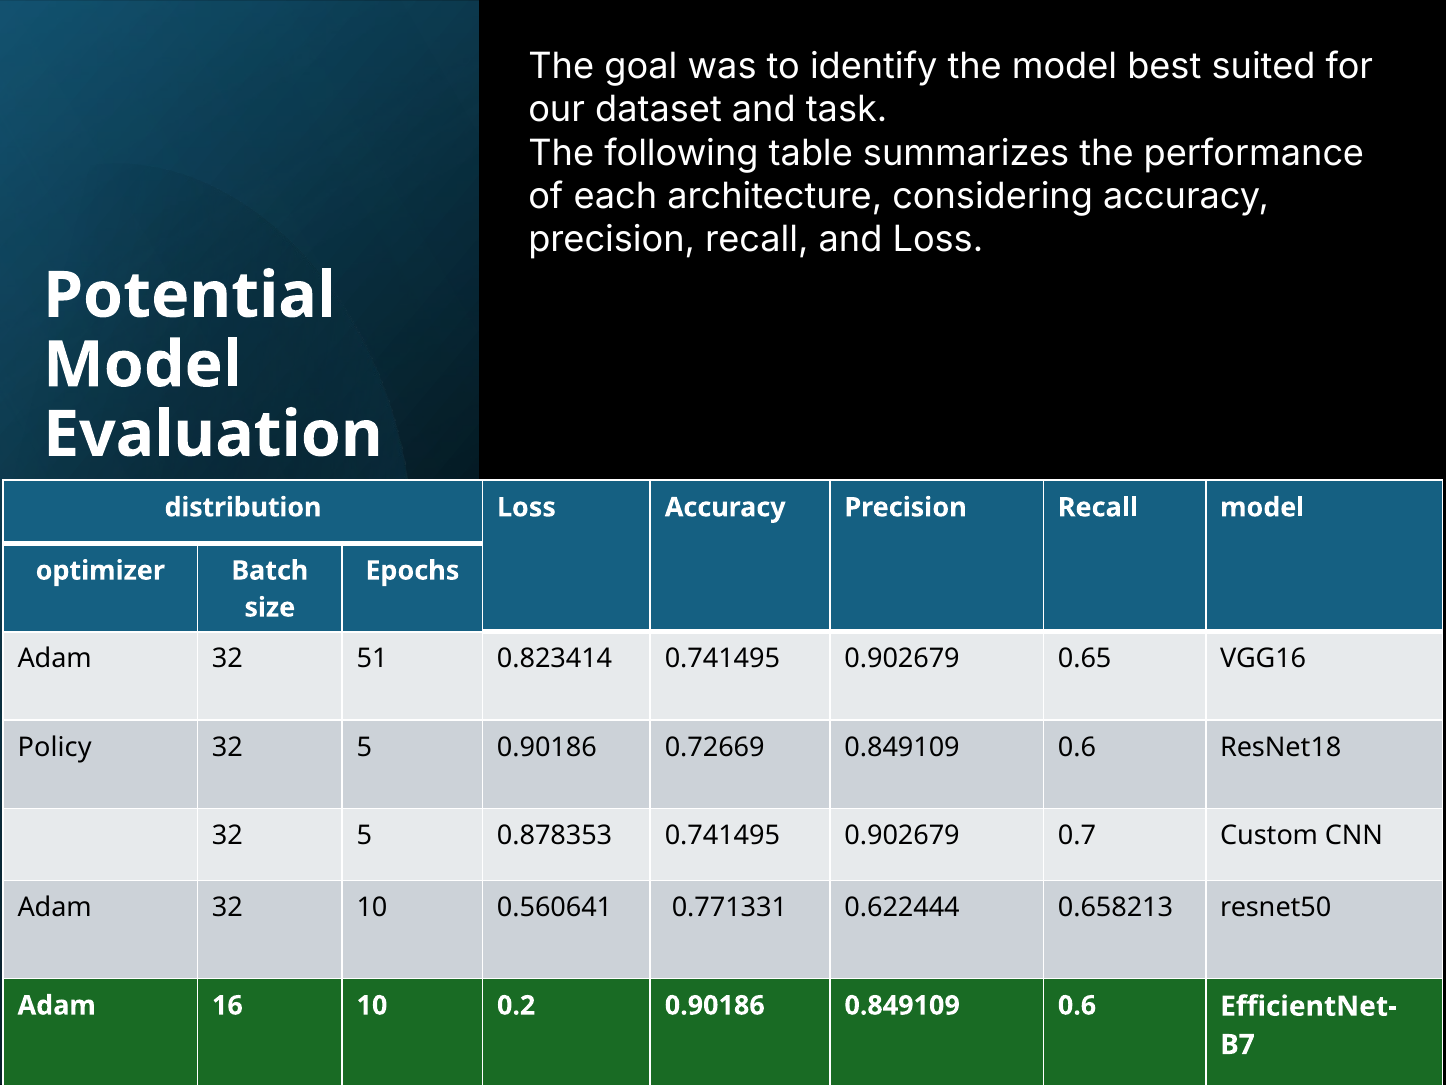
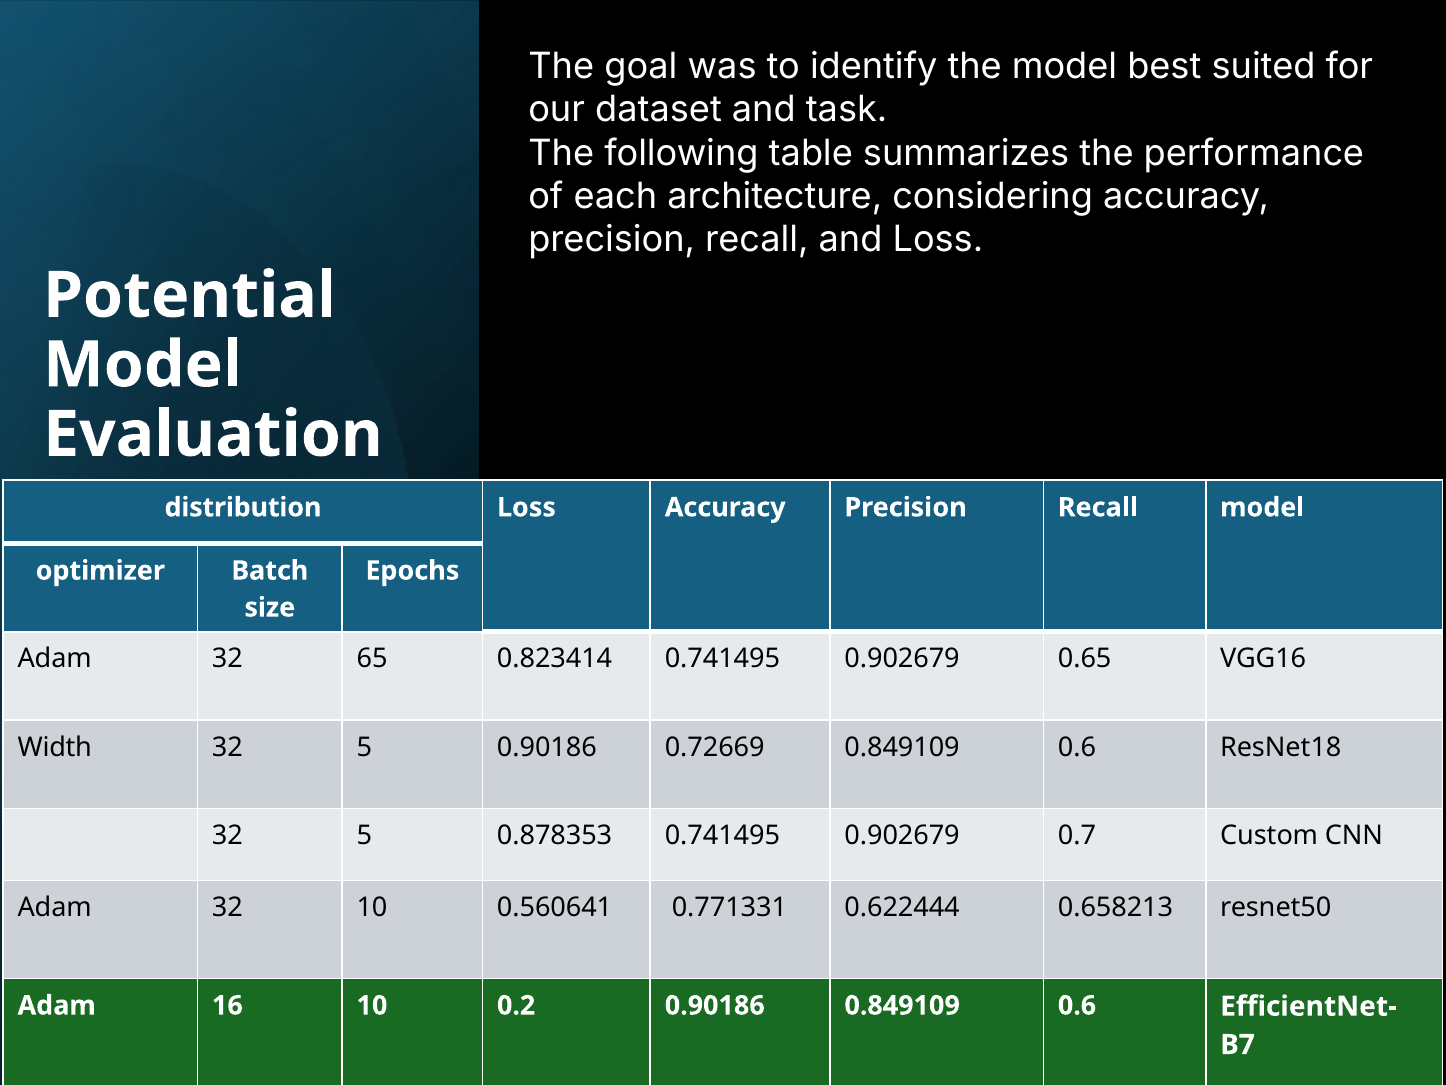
51: 51 -> 65 (372, 659)
Policy: Policy -> Width (55, 747)
